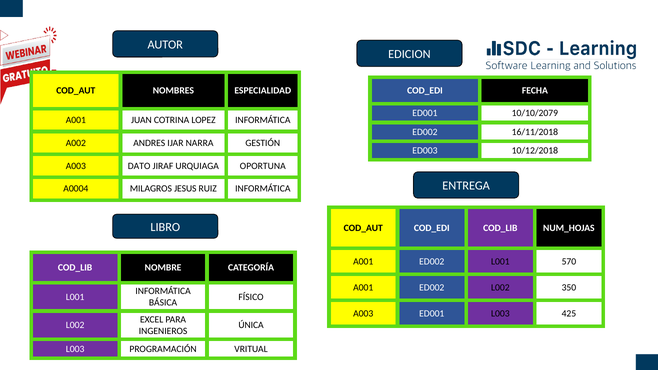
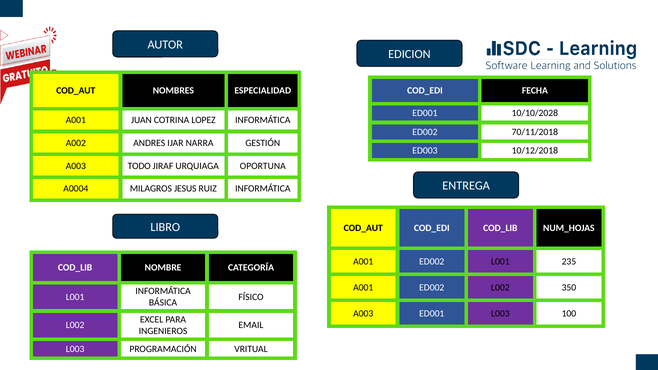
10/10/2079: 10/10/2079 -> 10/10/2028 (535, 113)
16/11/2018: 16/11/2018 -> 70/11/2018 (535, 132)
DATO: DATO -> TODO (139, 166)
570: 570 -> 235 (569, 262)
425: 425 -> 100 (569, 314)
ÚNICA: ÚNICA -> EMAIL (251, 325)
